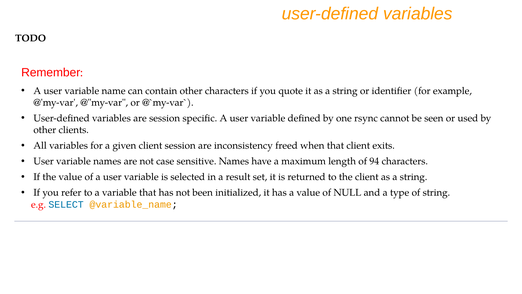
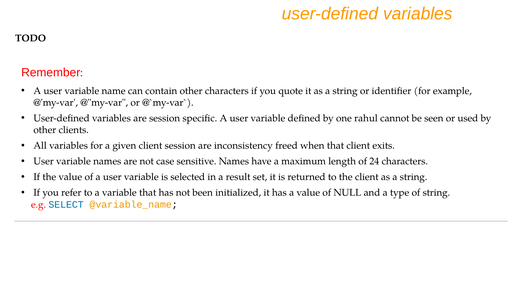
rsync: rsync -> rahul (366, 118)
94: 94 -> 24 (374, 161)
